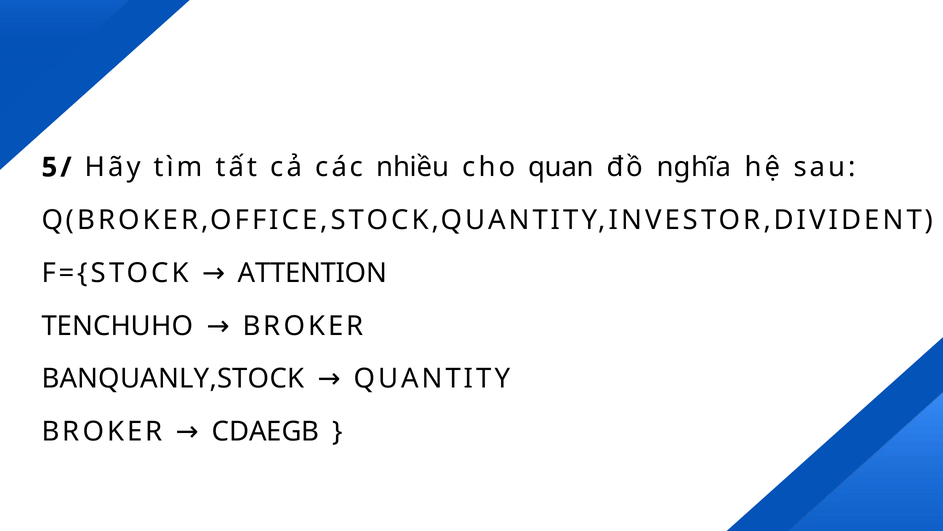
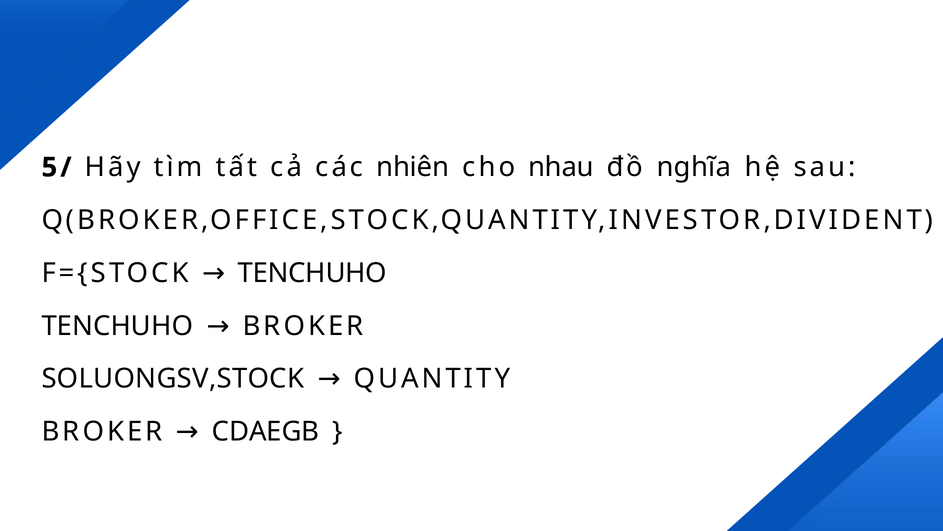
nhiều: nhiều -> nhiên (413, 167)
quan: quan -> nhau (561, 167)
F={STOCK ATTENTION: ATTENTION -> TENCHUHO (312, 273)
BANQUANLY,STOCK: BANQUANLY,STOCK -> SOLUONGSV,STOCK (173, 378)
